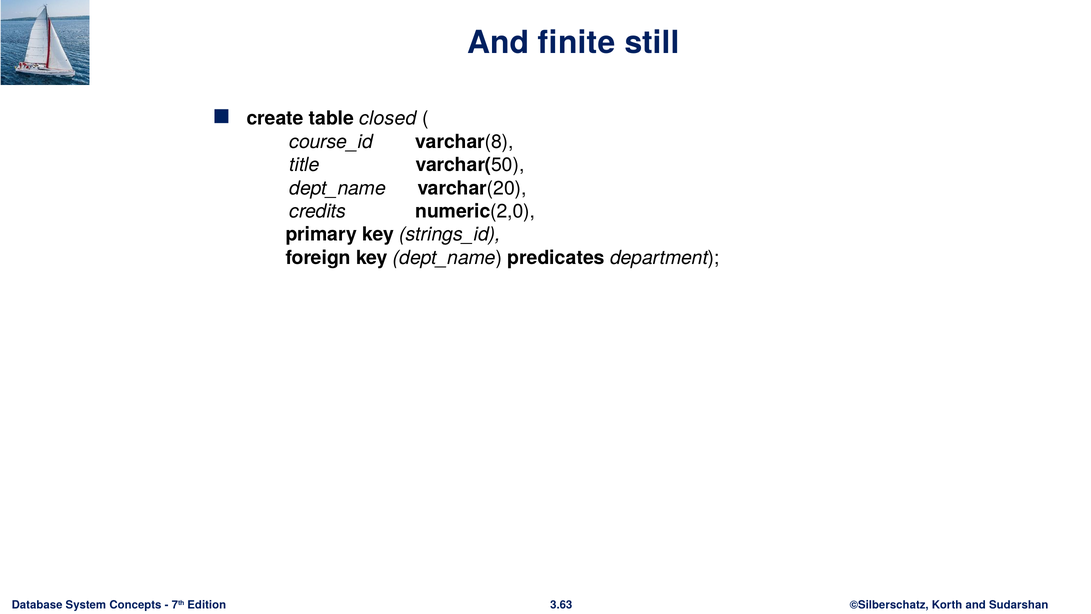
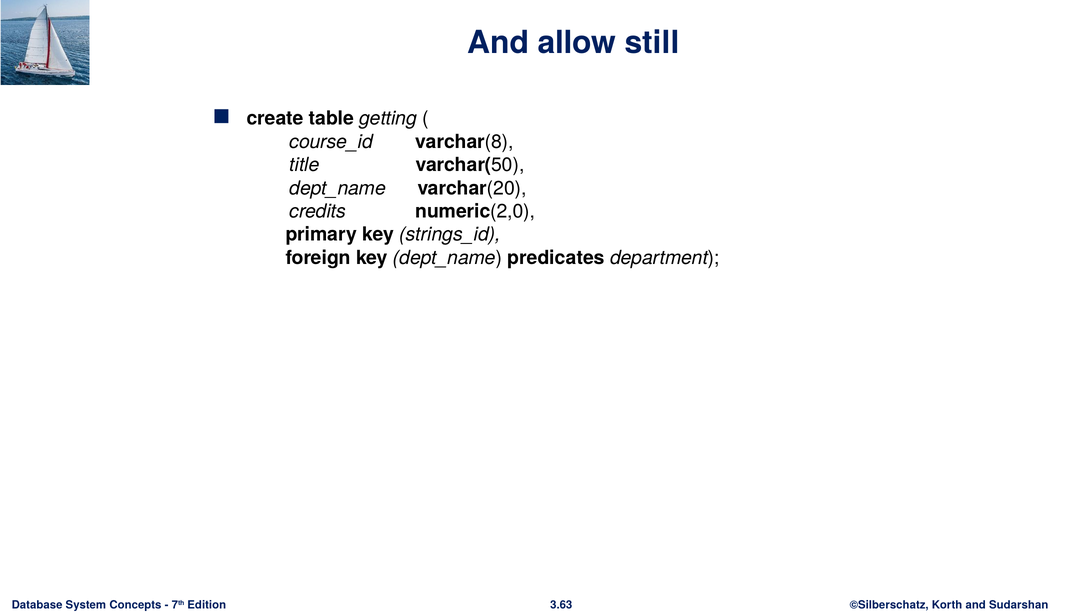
finite: finite -> allow (577, 43)
closed: closed -> getting (388, 118)
